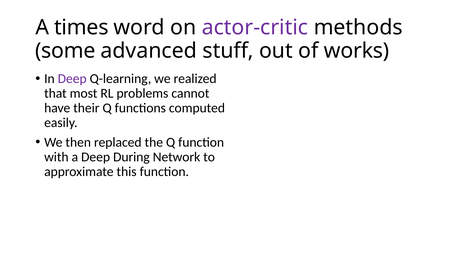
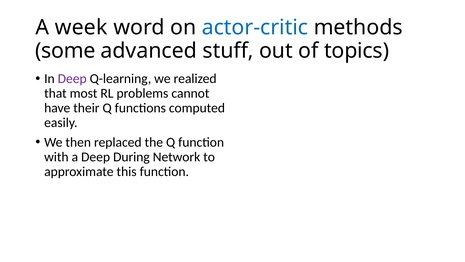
times: times -> week (81, 28)
actor-critic colour: purple -> blue (255, 28)
works: works -> topics (357, 51)
